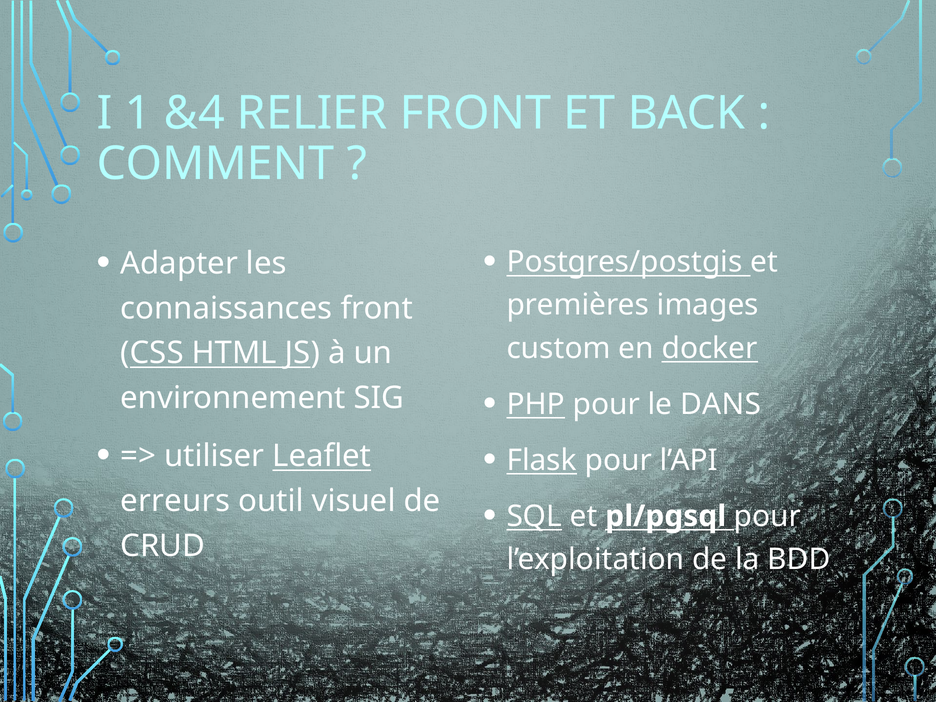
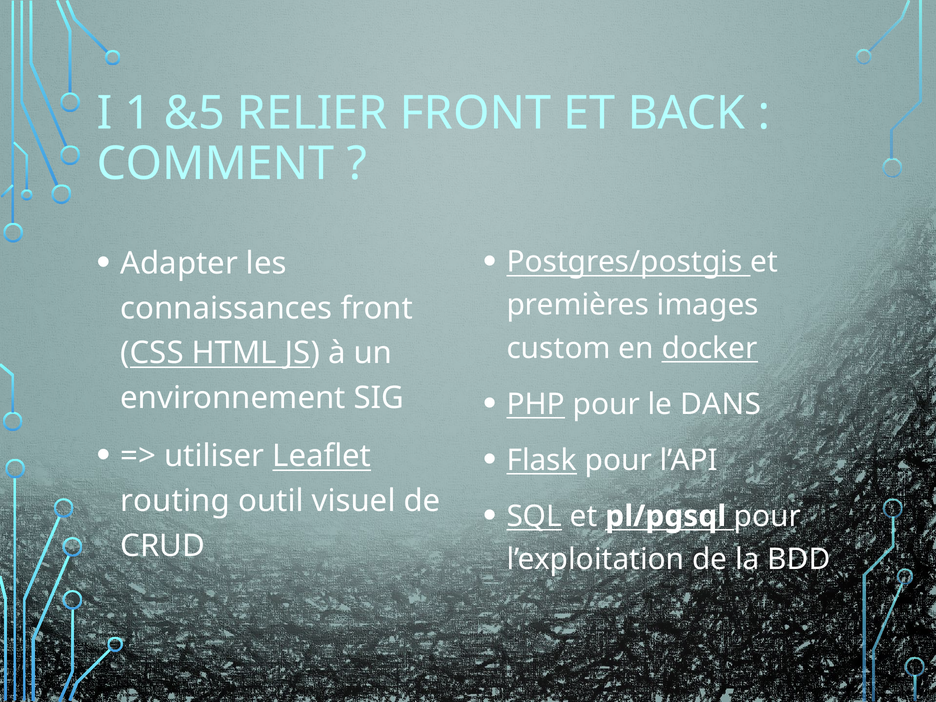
&4: &4 -> &5 (194, 113)
erreurs: erreurs -> routing (175, 501)
